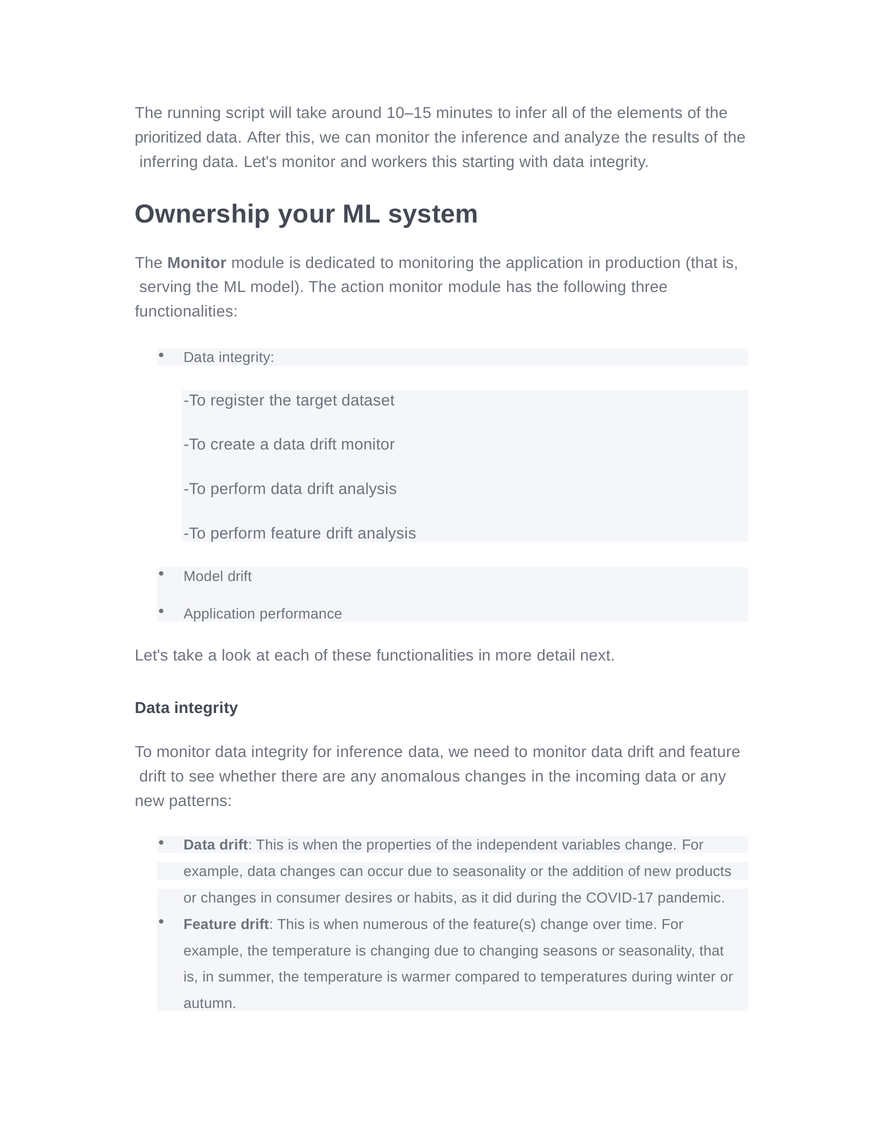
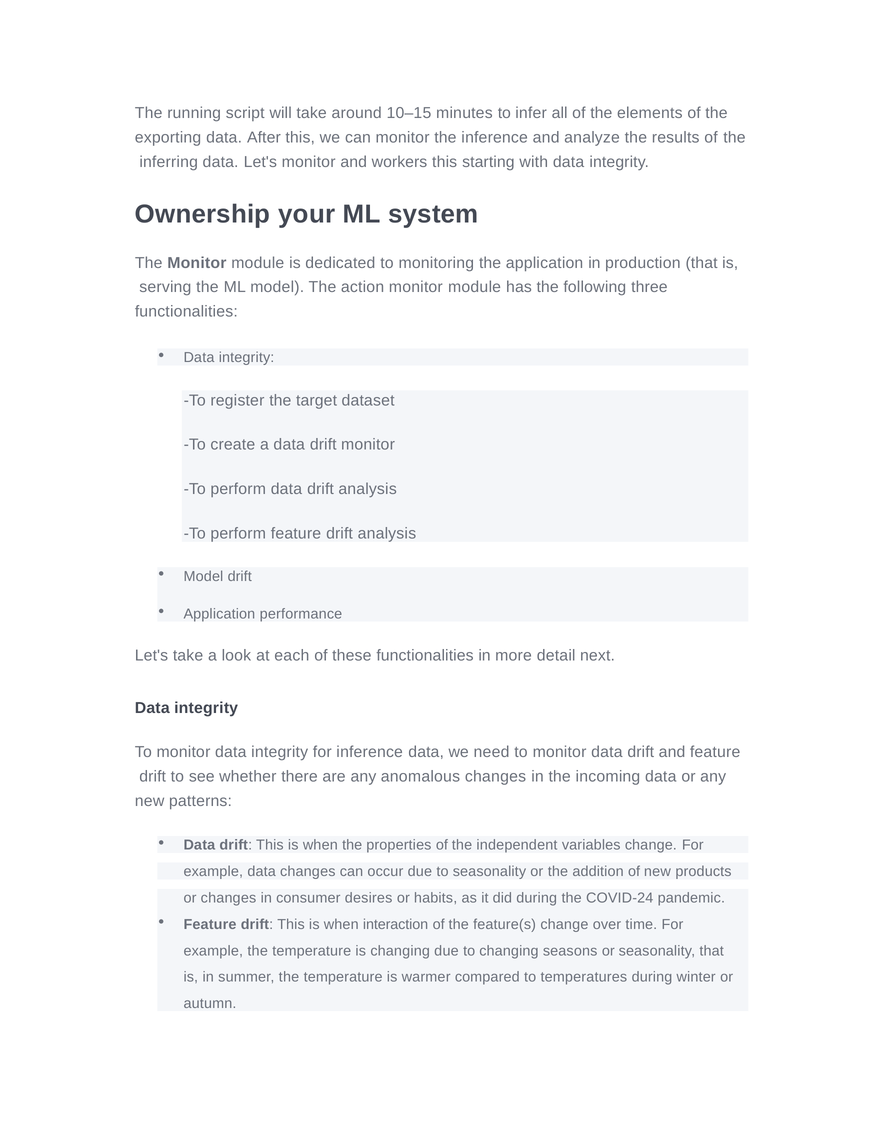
prioritized: prioritized -> exporting (168, 138)
COVID-17: COVID-17 -> COVID-24 (620, 898)
numerous: numerous -> interaction (396, 925)
